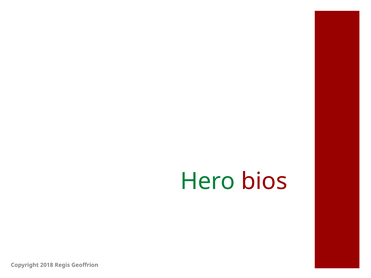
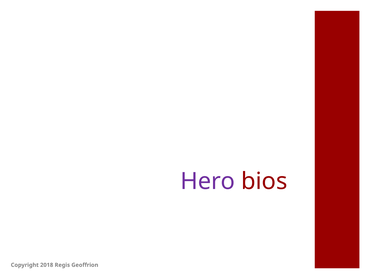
Hero colour: green -> purple (208, 181)
